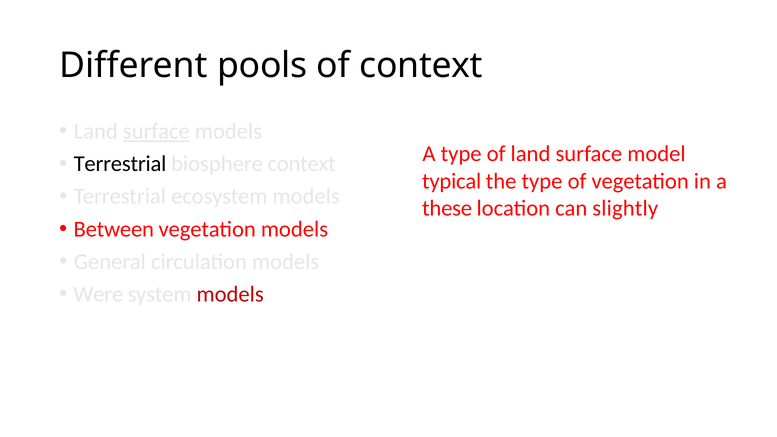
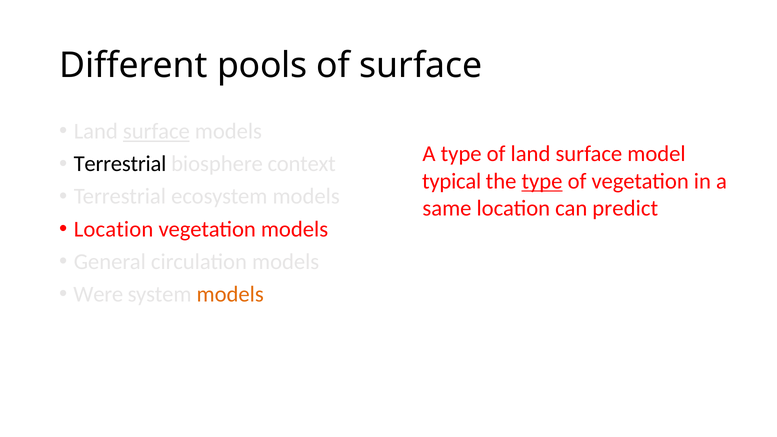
of context: context -> surface (421, 65)
type underline: none -> present (542, 181)
these: these -> same (447, 208)
slightly: slightly -> predict (625, 208)
Between: Between -> Location (114, 229)
models colour: red -> orange (230, 294)
